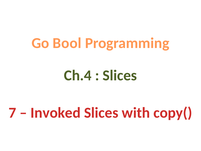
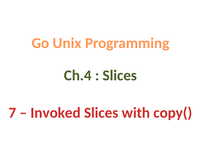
Bool: Bool -> Unix (67, 43)
